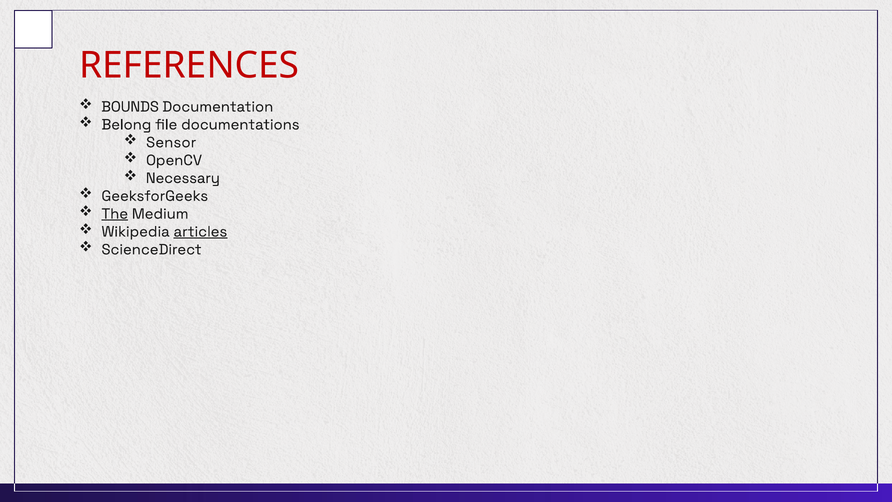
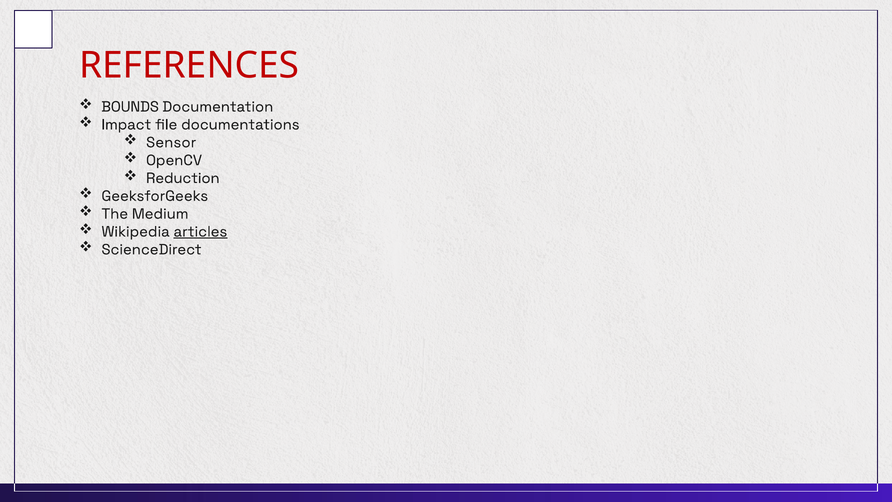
Belong: Belong -> Impact (126, 124)
Necessary: Necessary -> Reduction (183, 178)
The underline: present -> none (115, 214)
